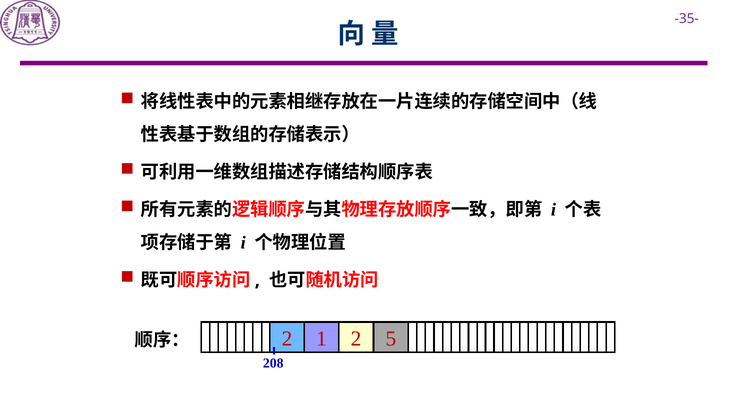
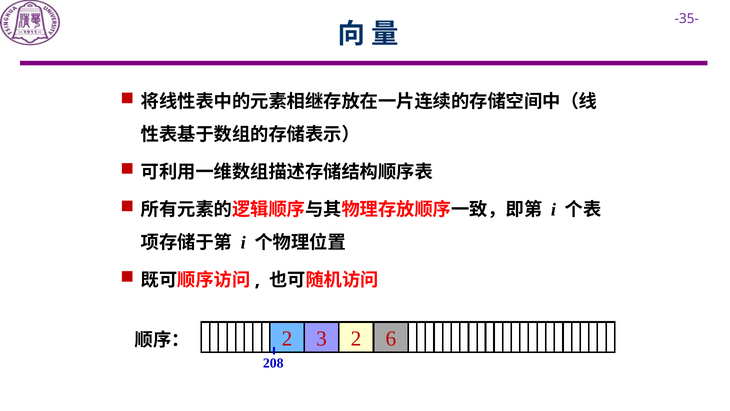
1: 1 -> 3 (322, 338)
5: 5 -> 6 (391, 338)
